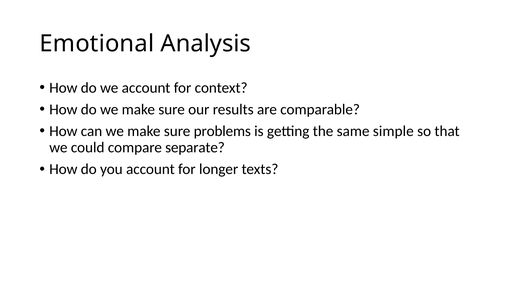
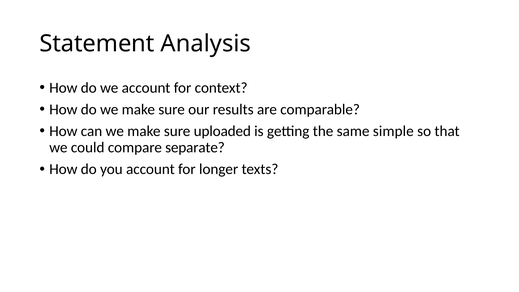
Emotional: Emotional -> Statement (97, 44)
problems: problems -> uploaded (222, 131)
